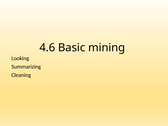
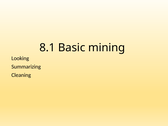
4.6: 4.6 -> 8.1 (47, 48)
